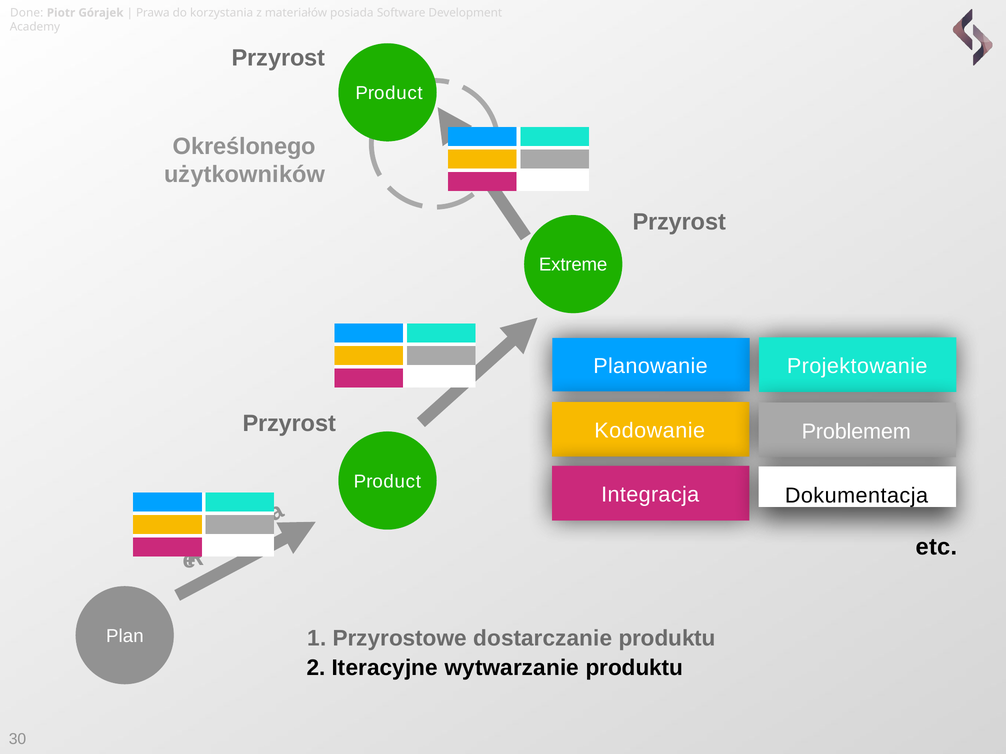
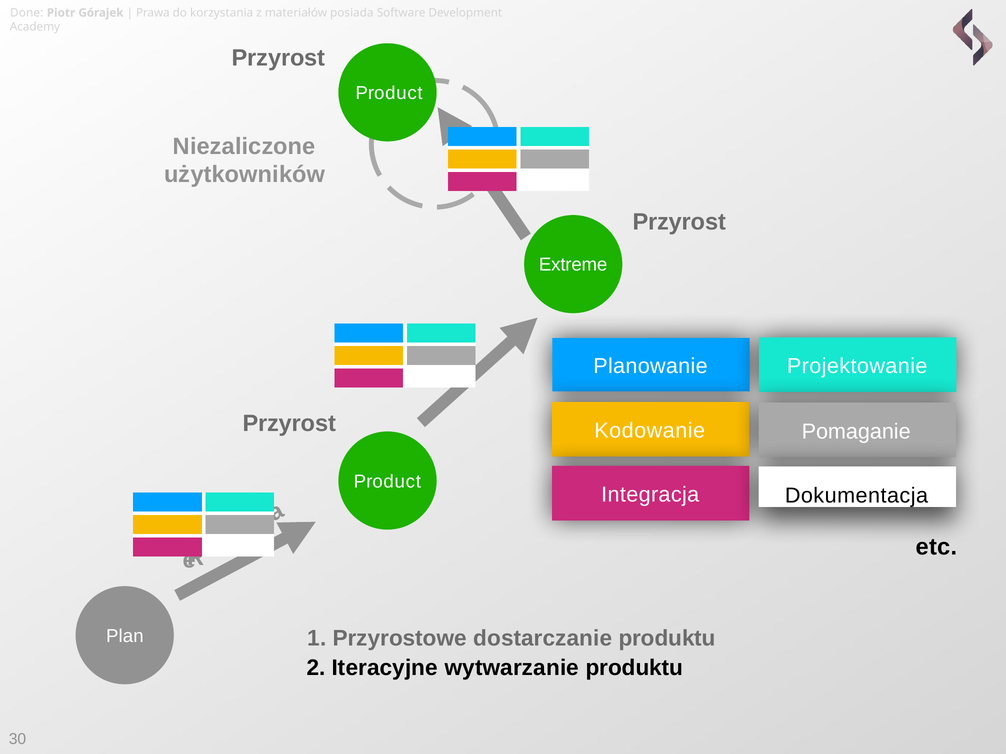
Określonego: Określonego -> Niezaliczone (244, 146)
Problemem: Problemem -> Pomaganie (856, 432)
